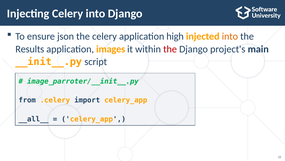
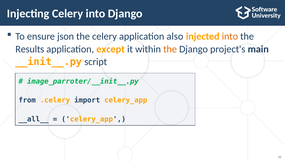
high: high -> also (175, 36)
images: images -> except (111, 49)
the colour: red -> orange (170, 49)
